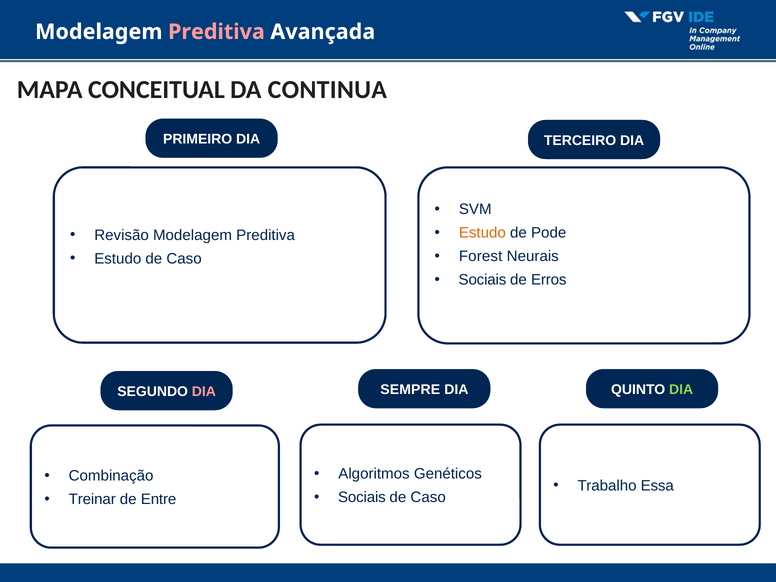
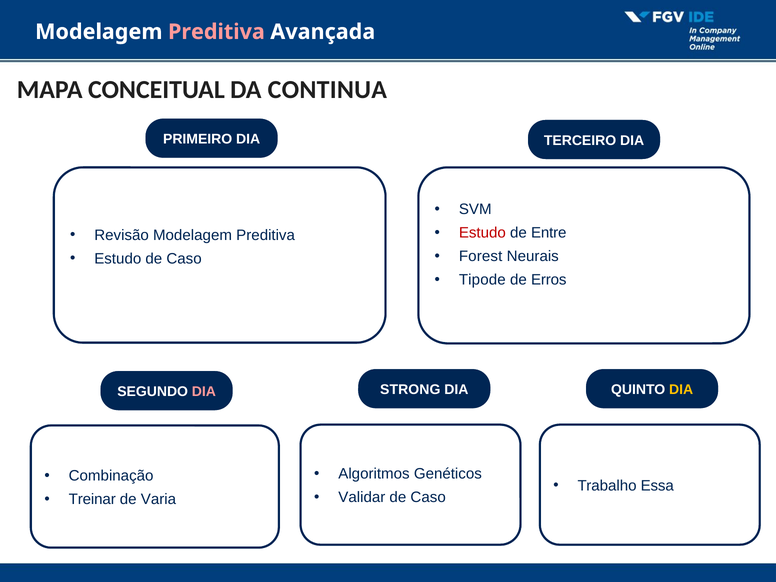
Estudo colour: orange -> red (482, 233)
Pode: Pode -> Entre (549, 233)
Sociais: Sociais -> Tipode (482, 280)
SEMPRE: SEMPRE -> STRONG (410, 390)
DIA colour: light green -> yellow (681, 390)
Sociais: Sociais -> Validar (362, 497)
Entre: Entre -> Varia (158, 499)
